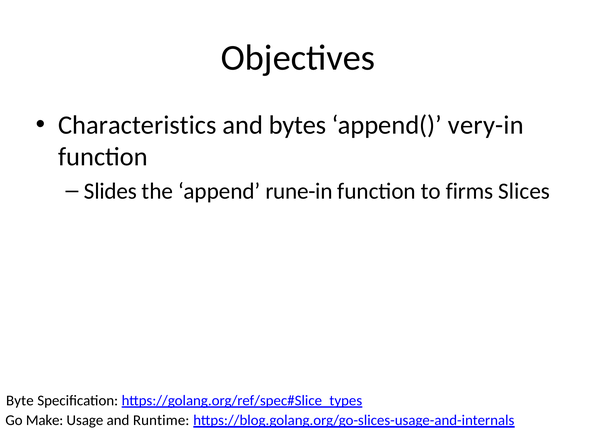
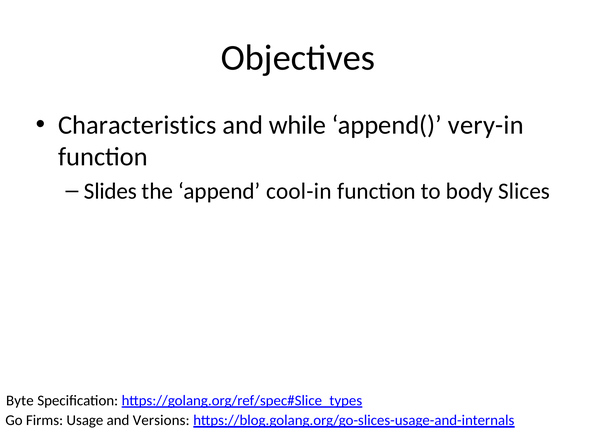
bytes: bytes -> while (298, 125)
rune-in: rune-in -> cool-in (299, 191)
firms: firms -> body (469, 191)
Make: Make -> Firms (45, 420)
Runtime: Runtime -> Versions (161, 420)
